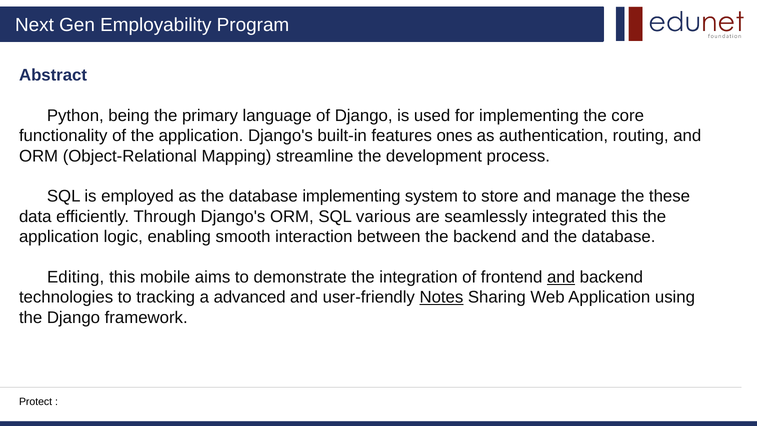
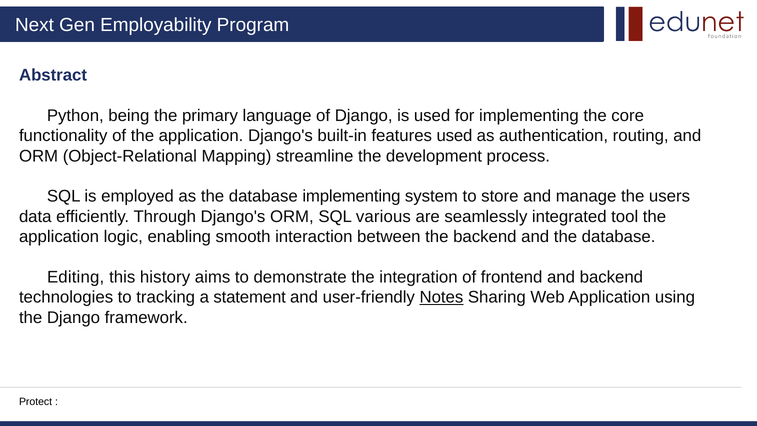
features ones: ones -> used (454, 136)
these: these -> users (670, 196)
integrated this: this -> tool (625, 217)
mobile: mobile -> history (165, 277)
and underline: present -> none (561, 277)
advanced: advanced -> statement (250, 297)
